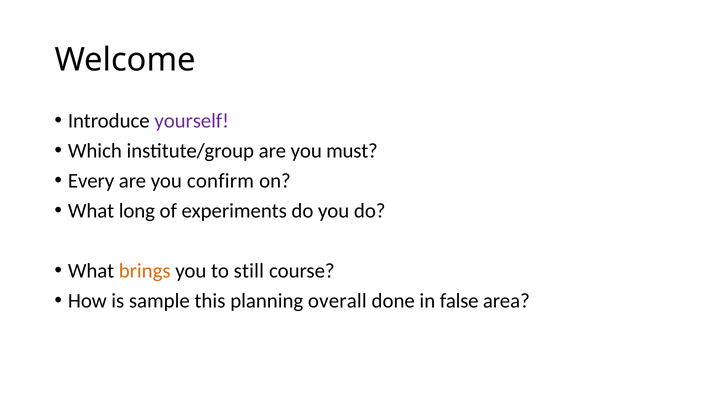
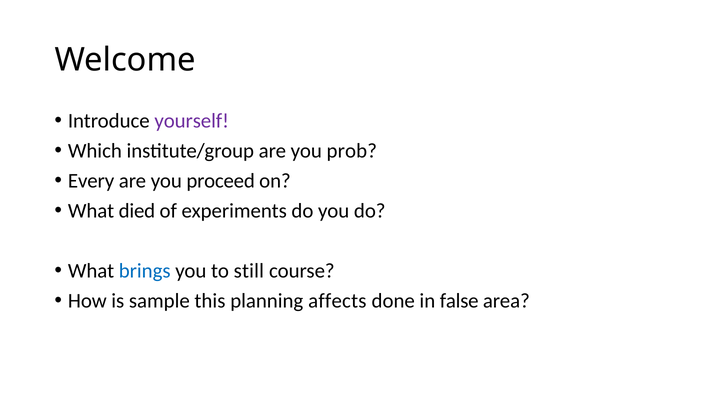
must: must -> prob (352, 151)
confirm: confirm -> proceed (221, 181)
long: long -> died (137, 211)
brings colour: orange -> blue (145, 271)
overall: overall -> affects (337, 301)
